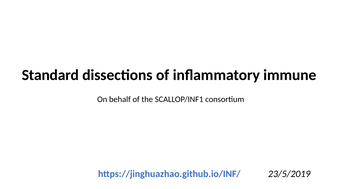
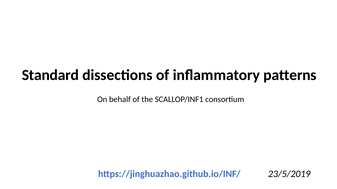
immune: immune -> patterns (290, 75)
